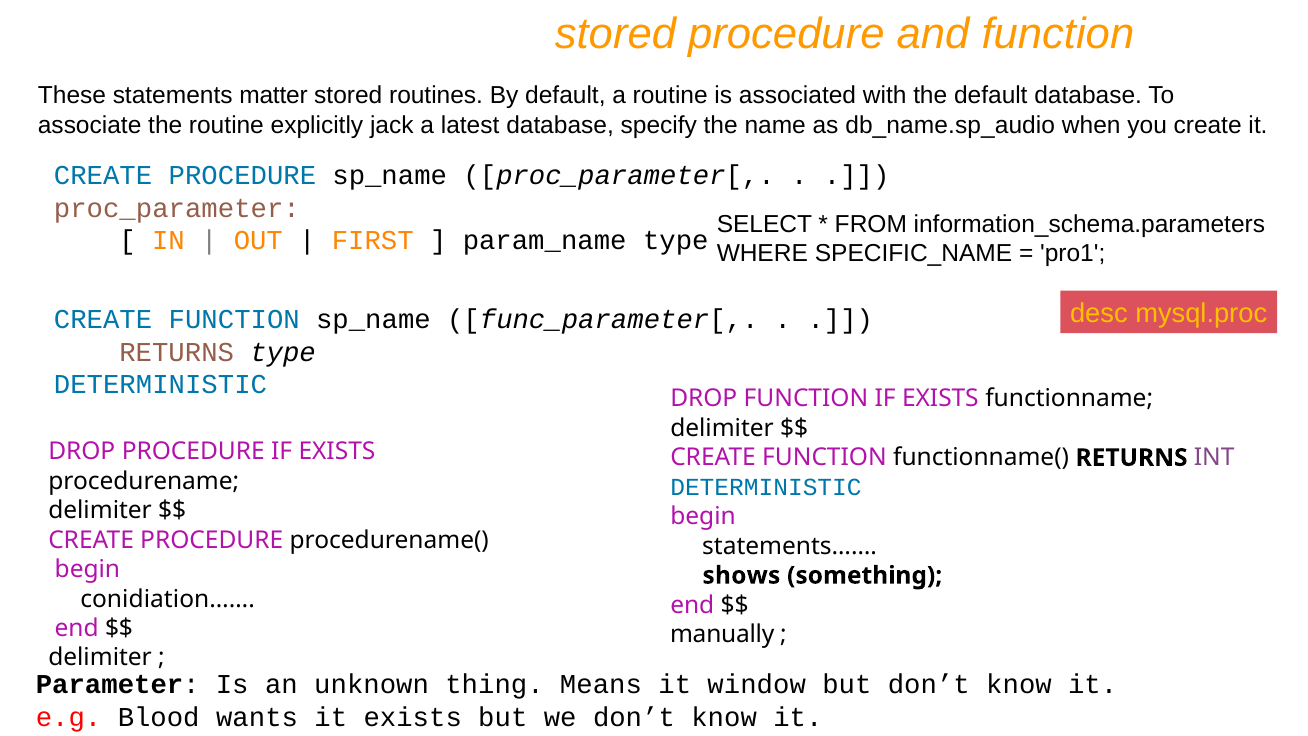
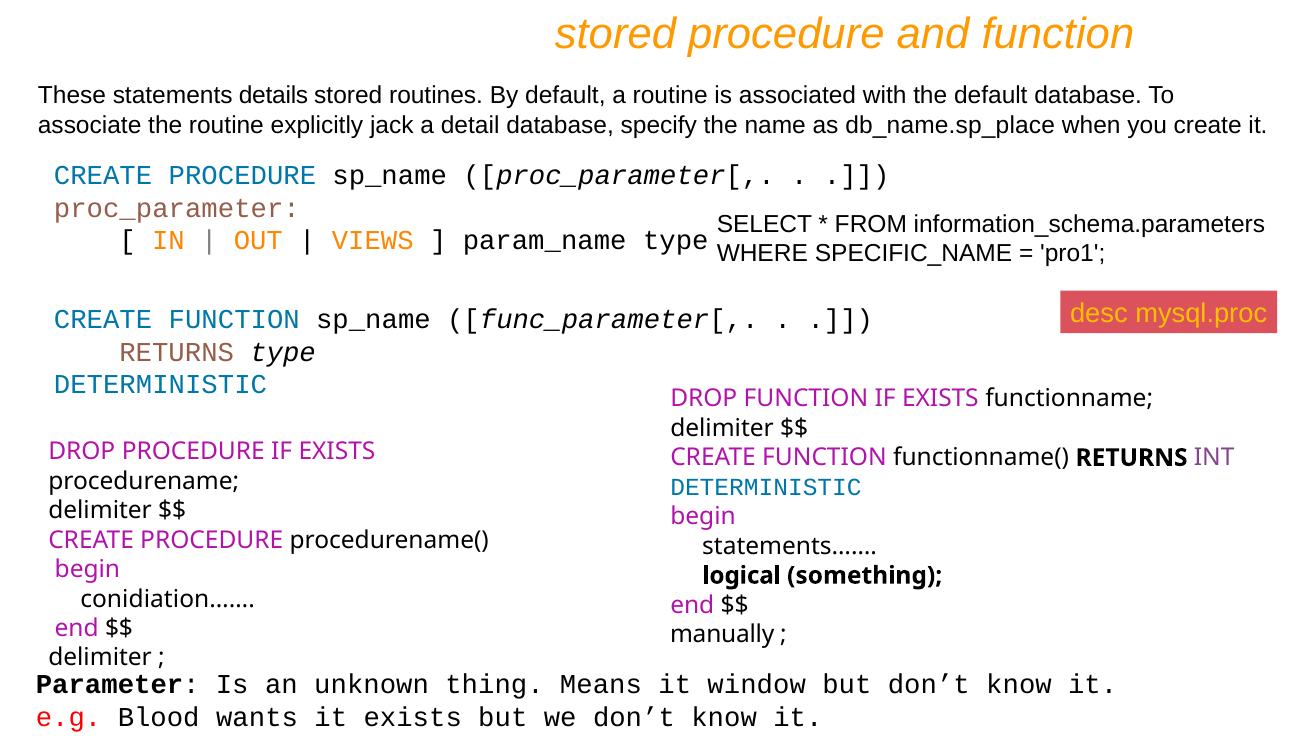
matter: matter -> details (274, 96)
latest: latest -> detail (470, 125)
db_name.sp_audio: db_name.sp_audio -> db_name.sp_place (950, 125)
FIRST: FIRST -> VIEWS (373, 241)
shows: shows -> logical (742, 575)
